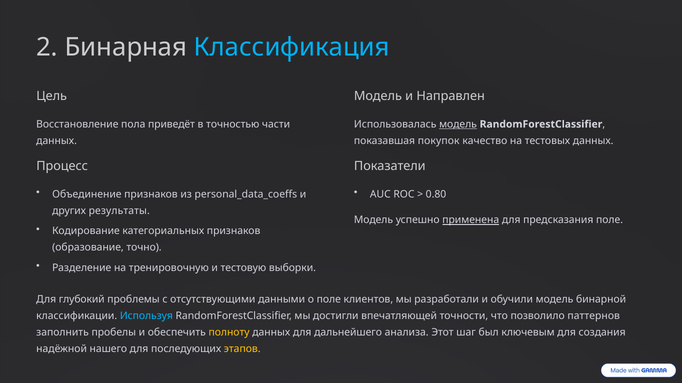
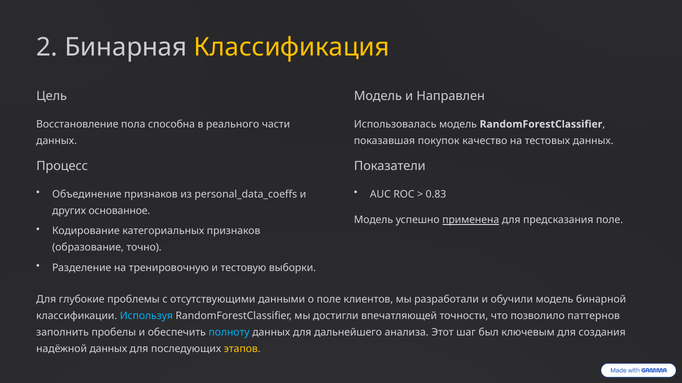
Классификация colour: light blue -> yellow (292, 47)
приведёт: приведёт -> способна (171, 124)
точностью: точностью -> реального (233, 124)
модель underline: present -> none (458, 124)
0.80: 0.80 -> 0.83 (436, 194)
результаты: результаты -> основанное (119, 211)
глубокий: глубокий -> глубокие (82, 300)
полноту colour: yellow -> light blue (229, 333)
надёжной нашего: нашего -> данных (108, 350)
